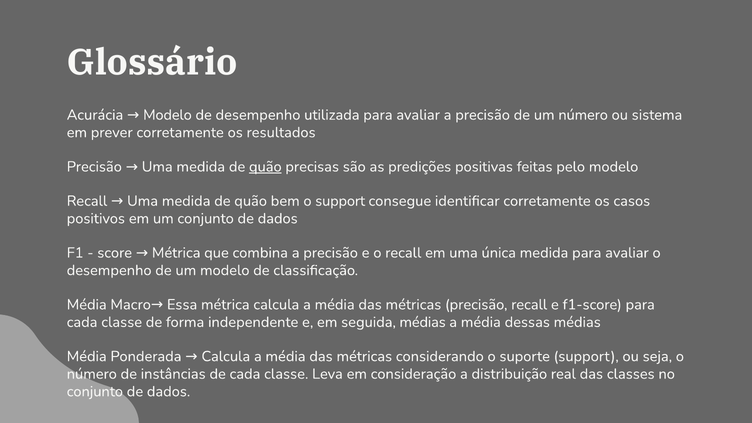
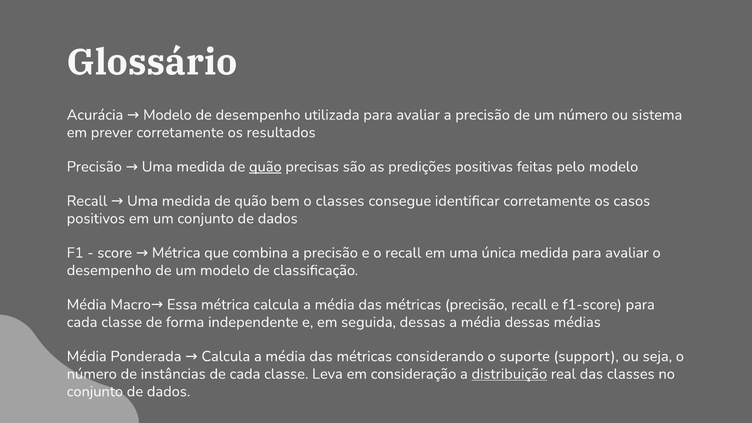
o support: support -> classes (340, 201)
seguida médias: médias -> dessas (422, 322)
distribuição underline: none -> present (509, 374)
